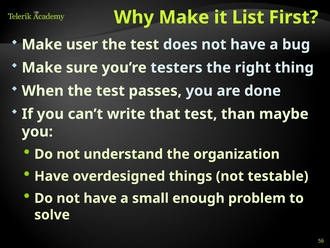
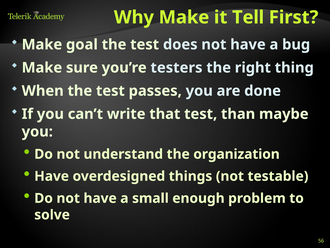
List: List -> Tell (248, 17)
user: user -> goal (82, 44)
